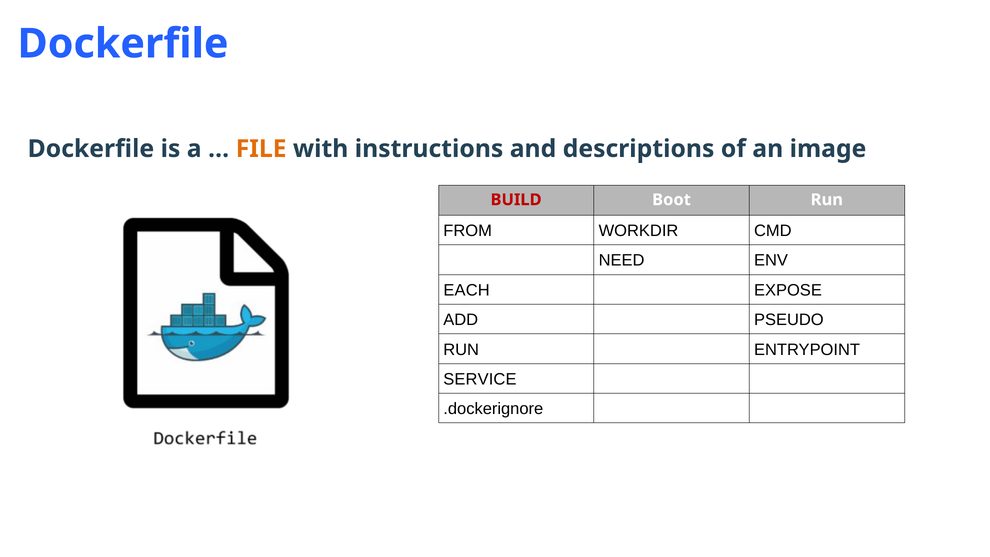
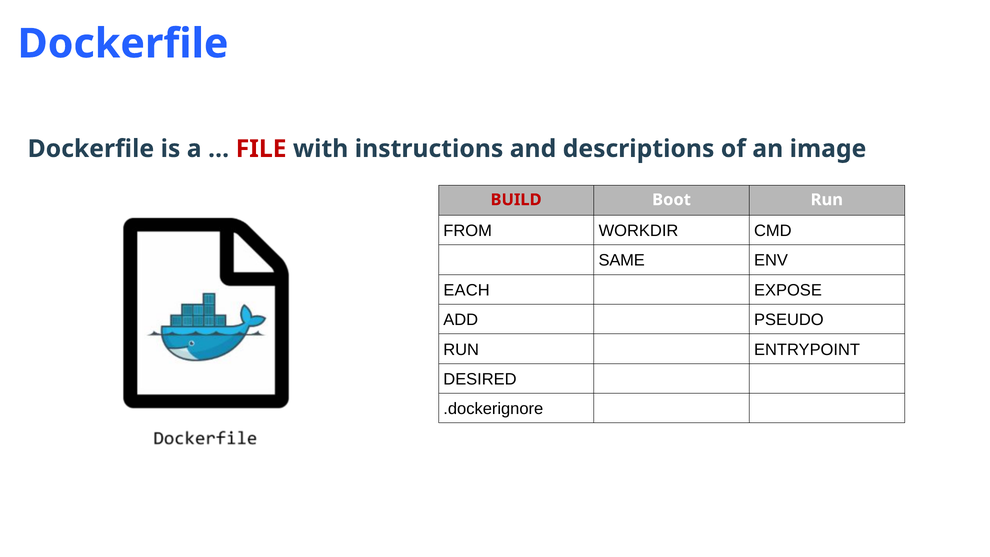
FILE colour: orange -> red (261, 149)
NEED: NEED -> SAME (622, 260)
SERVICE: SERVICE -> DESIRED (480, 379)
